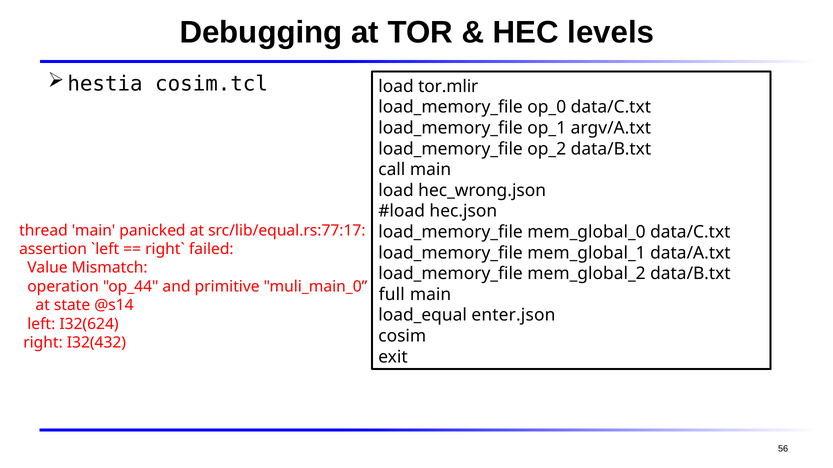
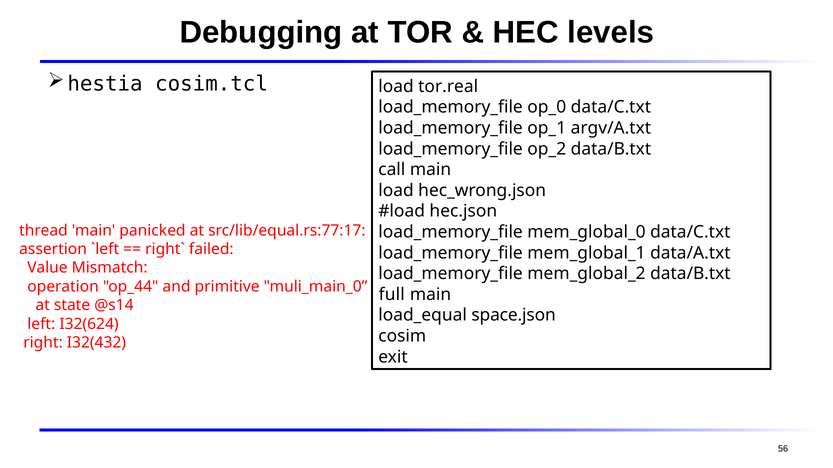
tor.mlir: tor.mlir -> tor.real (448, 86)
enter.json: enter.json -> space.json (514, 316)
